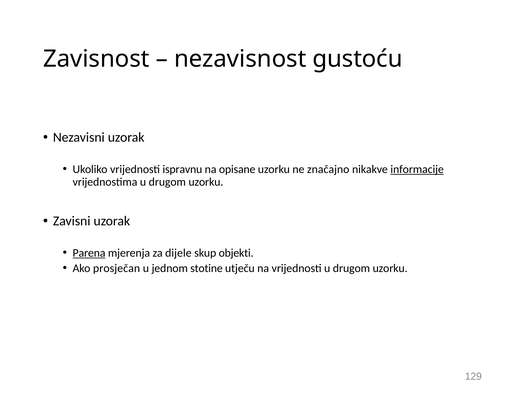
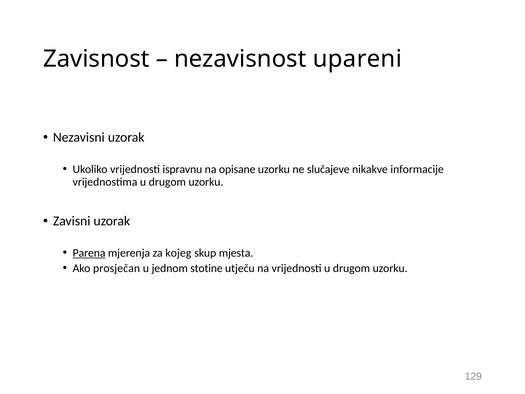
gustoću: gustoću -> upareni (357, 59)
značajno: značajno -> slučajeve (328, 169)
informacije underline: present -> none (417, 169)
dijele: dijele -> kojeg (178, 253)
objekti: objekti -> mjesta (236, 253)
